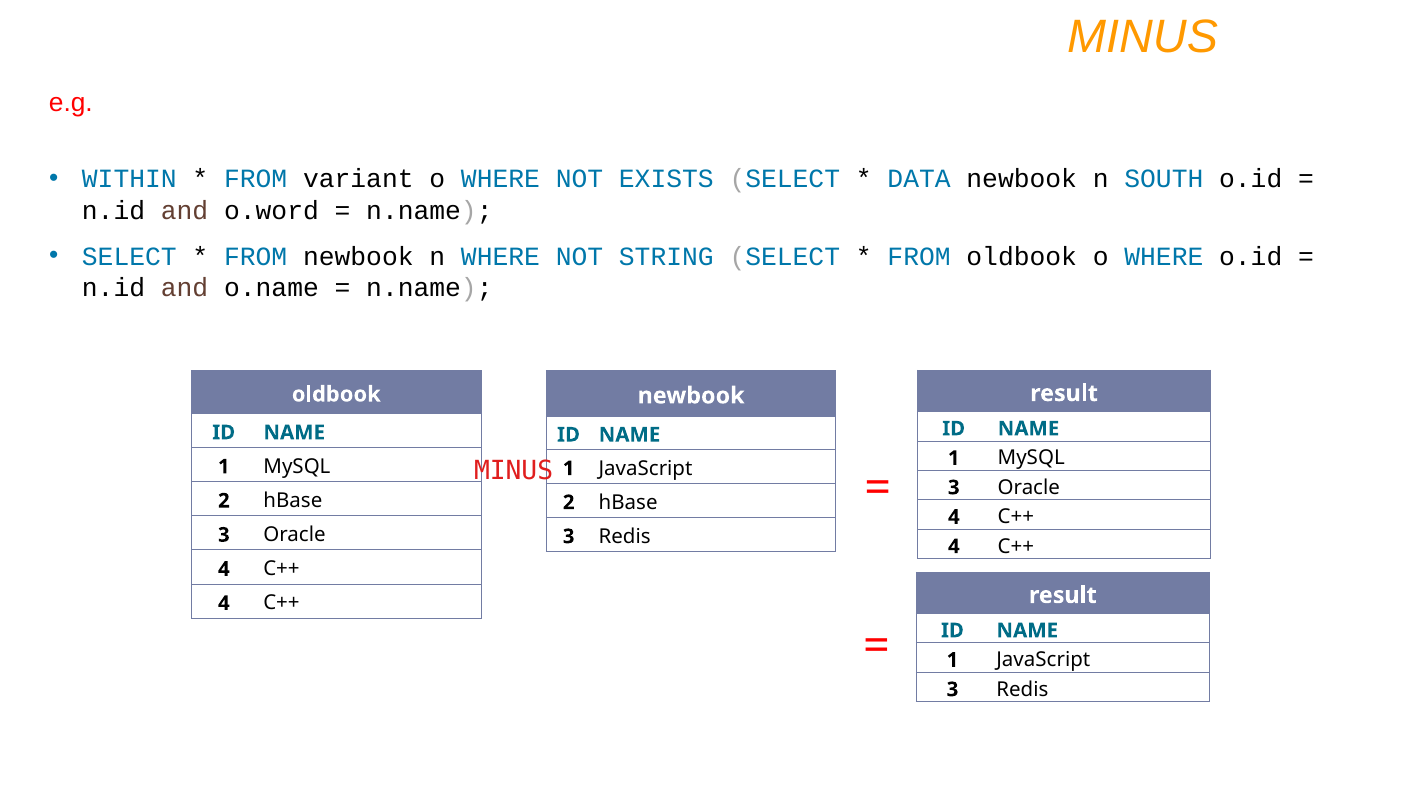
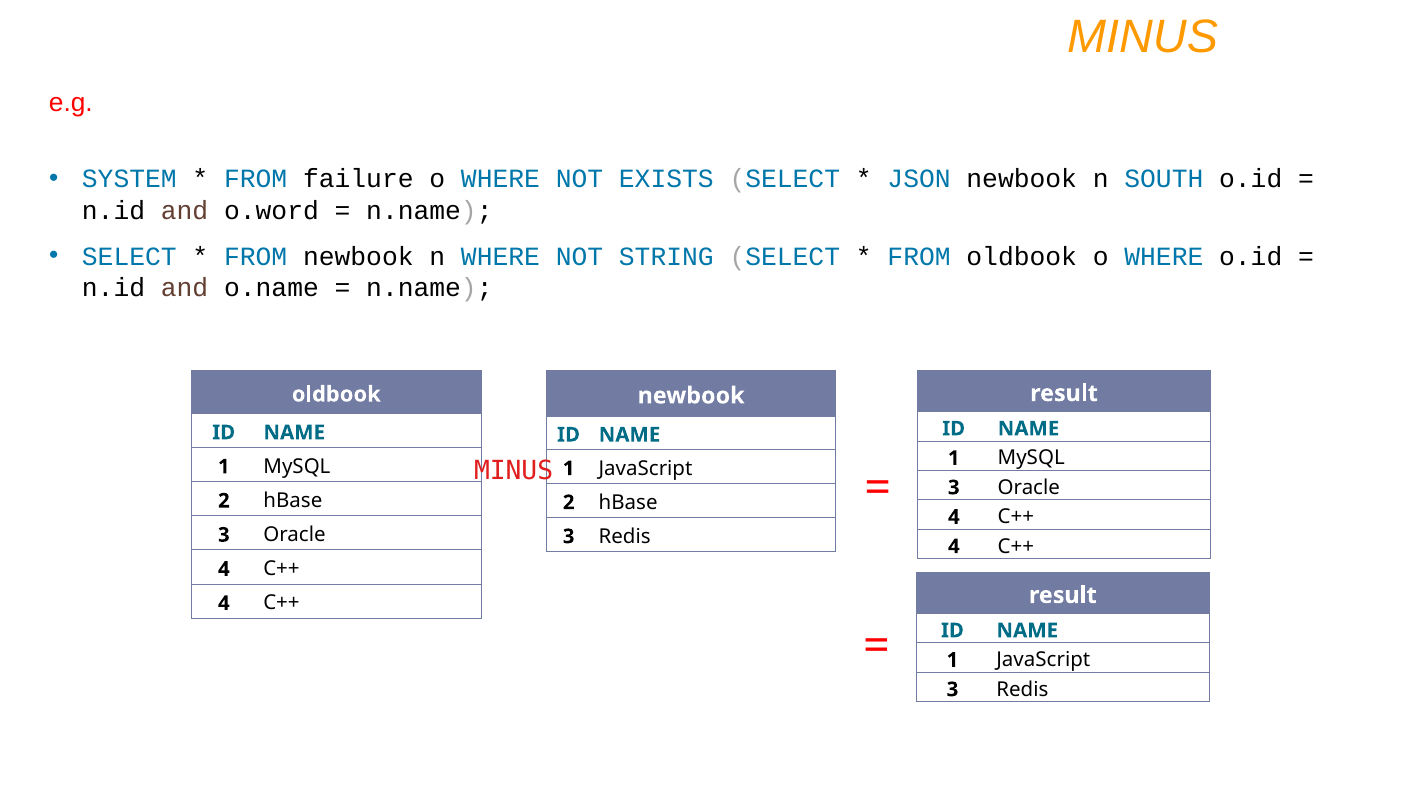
WITHIN: WITHIN -> SYSTEM (129, 179)
variant: variant -> failure (358, 179)
DATA: DATA -> JSON (919, 179)
